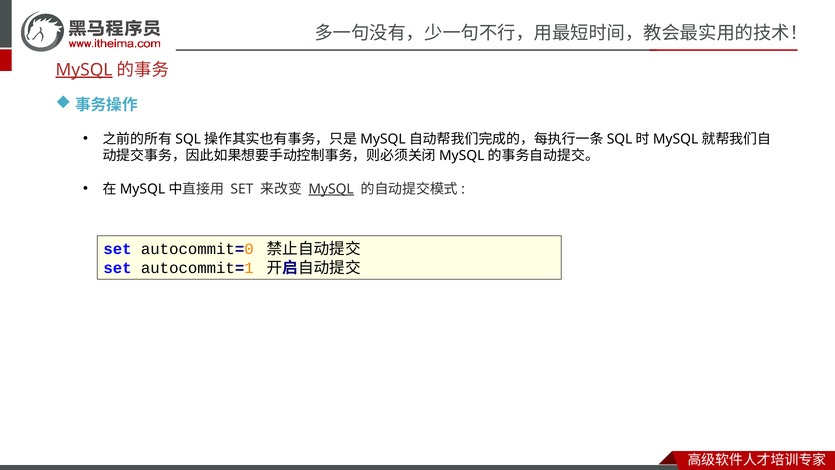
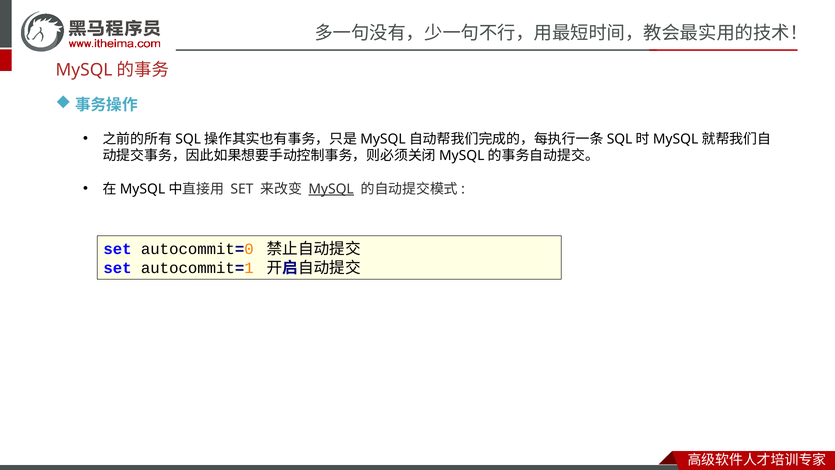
MySQL underline: present -> none (84, 70)
